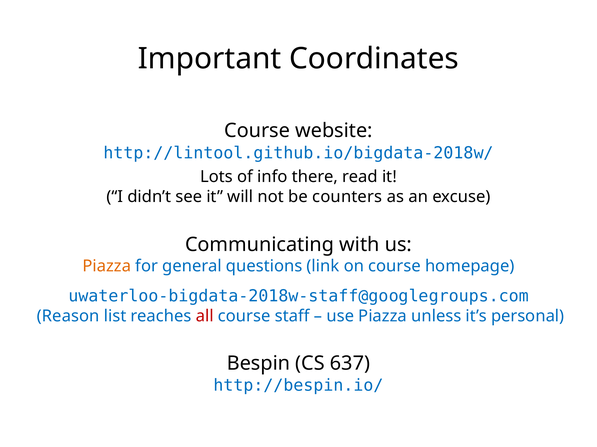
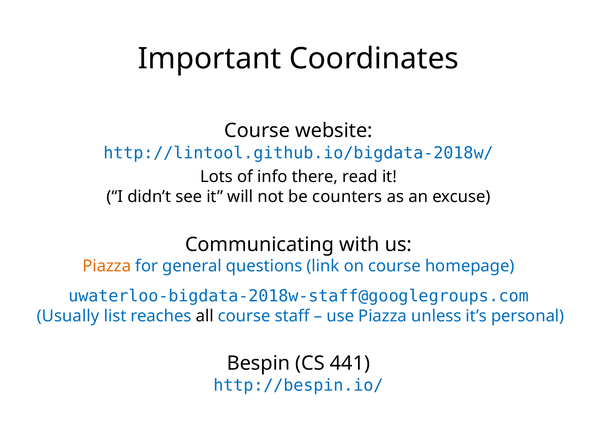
Reason: Reason -> Usually (68, 316)
all colour: red -> black (205, 316)
637: 637 -> 441 (350, 364)
